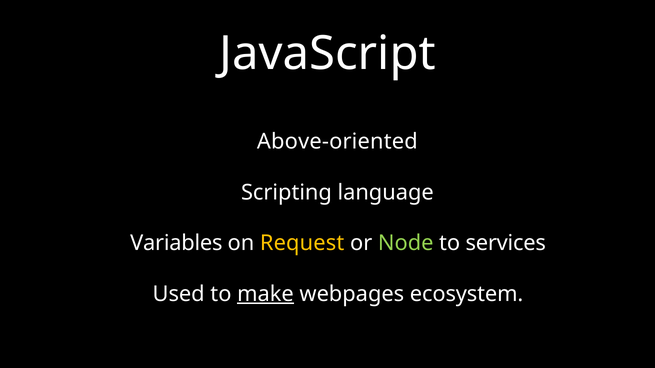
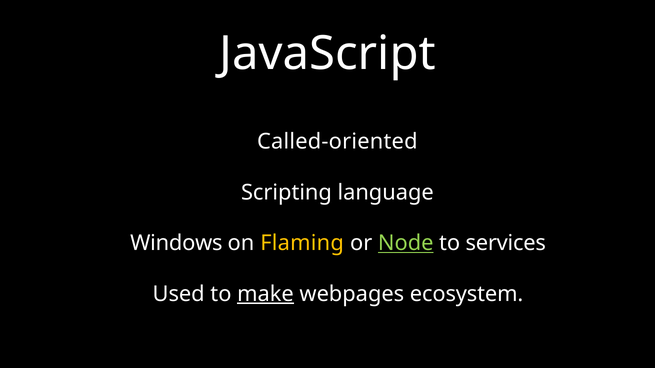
Above-oriented: Above-oriented -> Called-oriented (337, 142)
Variables: Variables -> Windows (176, 243)
Request: Request -> Flaming (302, 243)
Node underline: none -> present (406, 243)
